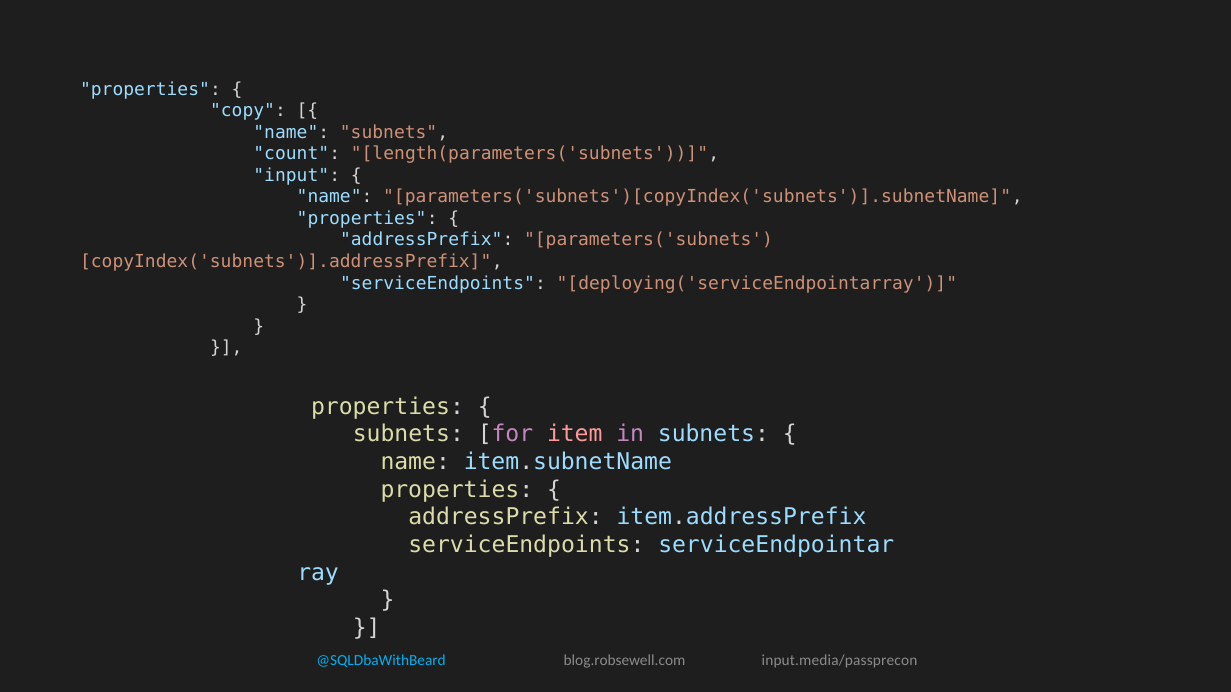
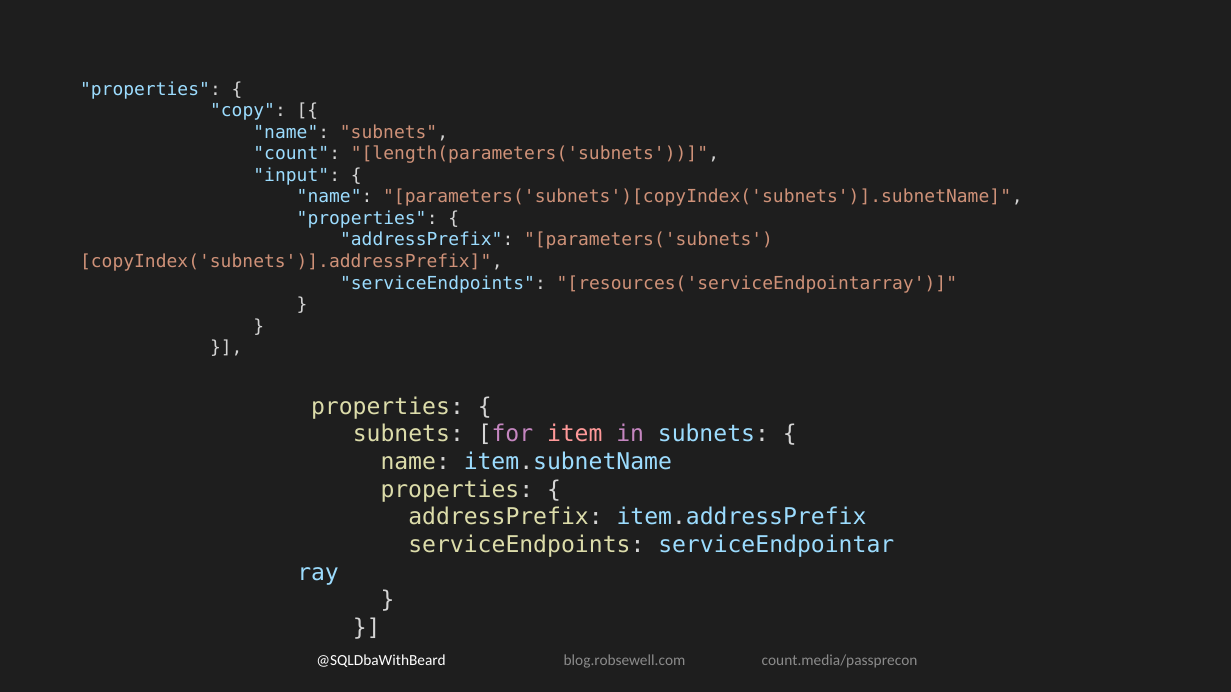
deploying('serviceEndpointarray: deploying('serviceEndpointarray -> resources('serviceEndpointarray (757, 283)
@SQLDbaWithBeard colour: light blue -> white (381, 661)
input.media/passprecon: input.media/passprecon -> count.media/passprecon (840, 661)
